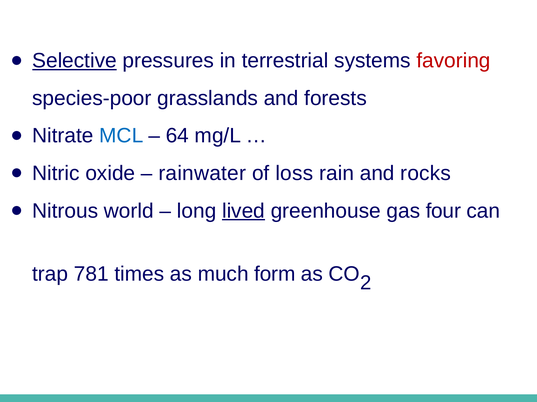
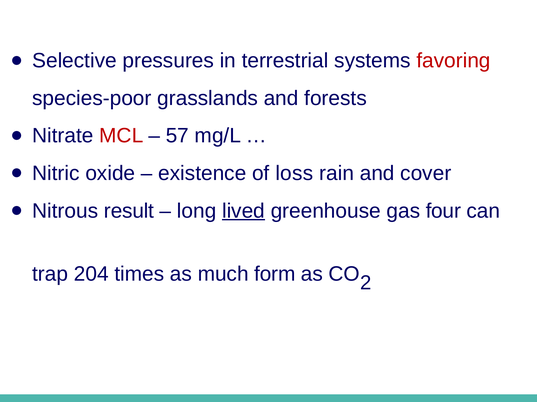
Selective underline: present -> none (74, 61)
MCL colour: blue -> red (121, 136)
64: 64 -> 57 (177, 136)
rainwater: rainwater -> existence (202, 174)
rocks: rocks -> cover (426, 174)
world: world -> result (129, 211)
781: 781 -> 204 (91, 274)
